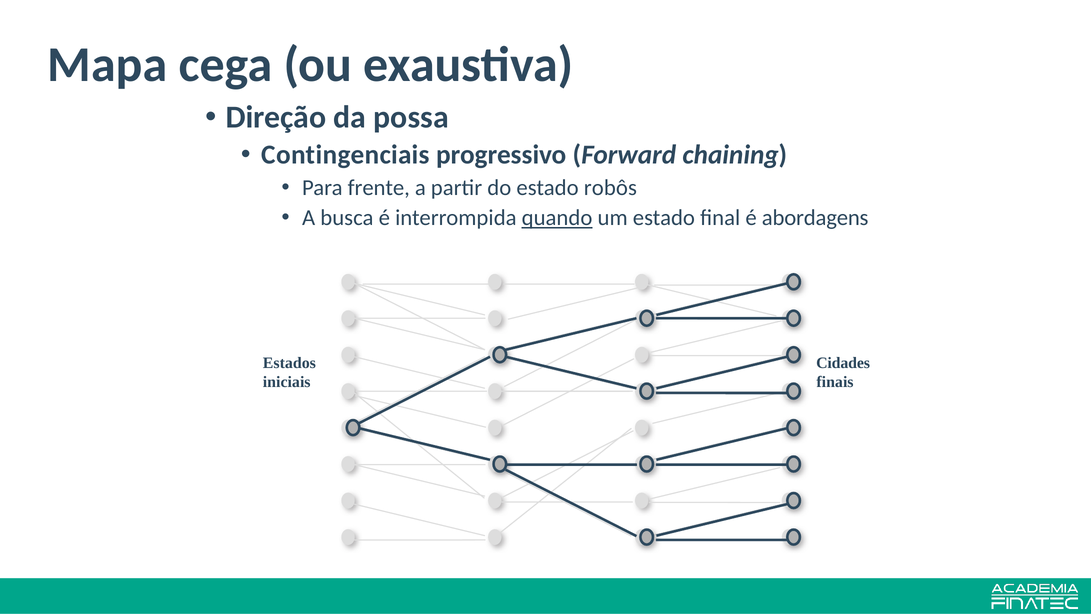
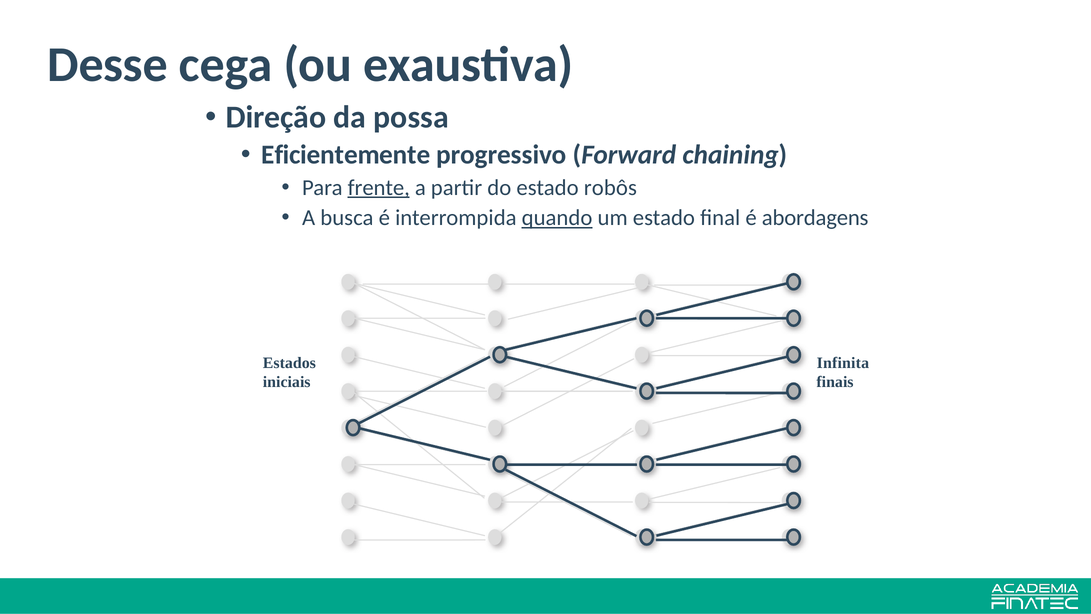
Mapa: Mapa -> Desse (108, 65)
Contingenciais: Contingenciais -> Eficientemente (346, 155)
frente underline: none -> present (379, 188)
Cidades: Cidades -> Infinita (843, 363)
